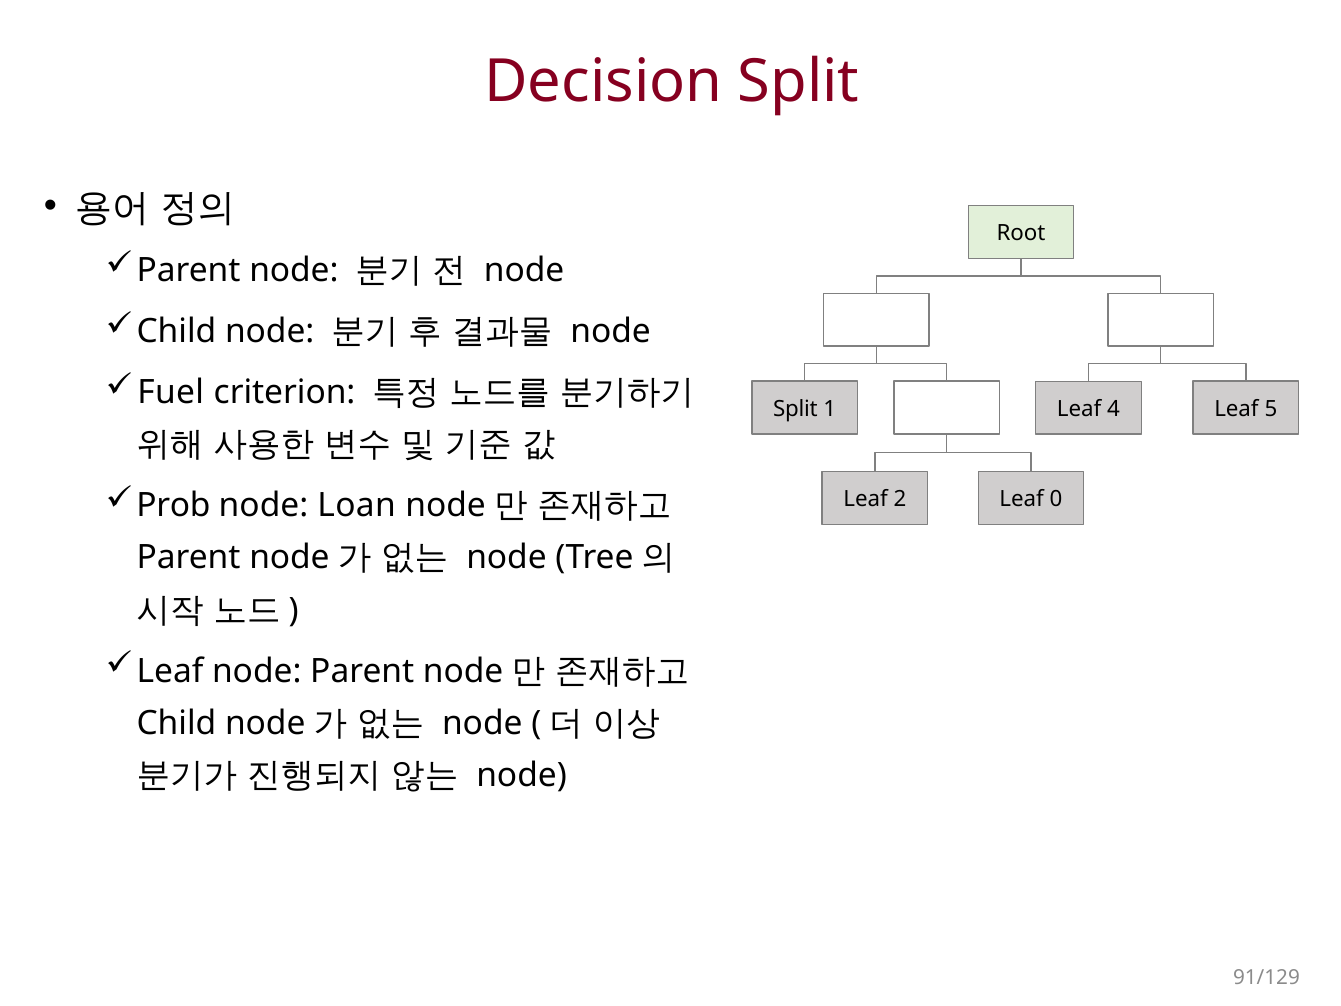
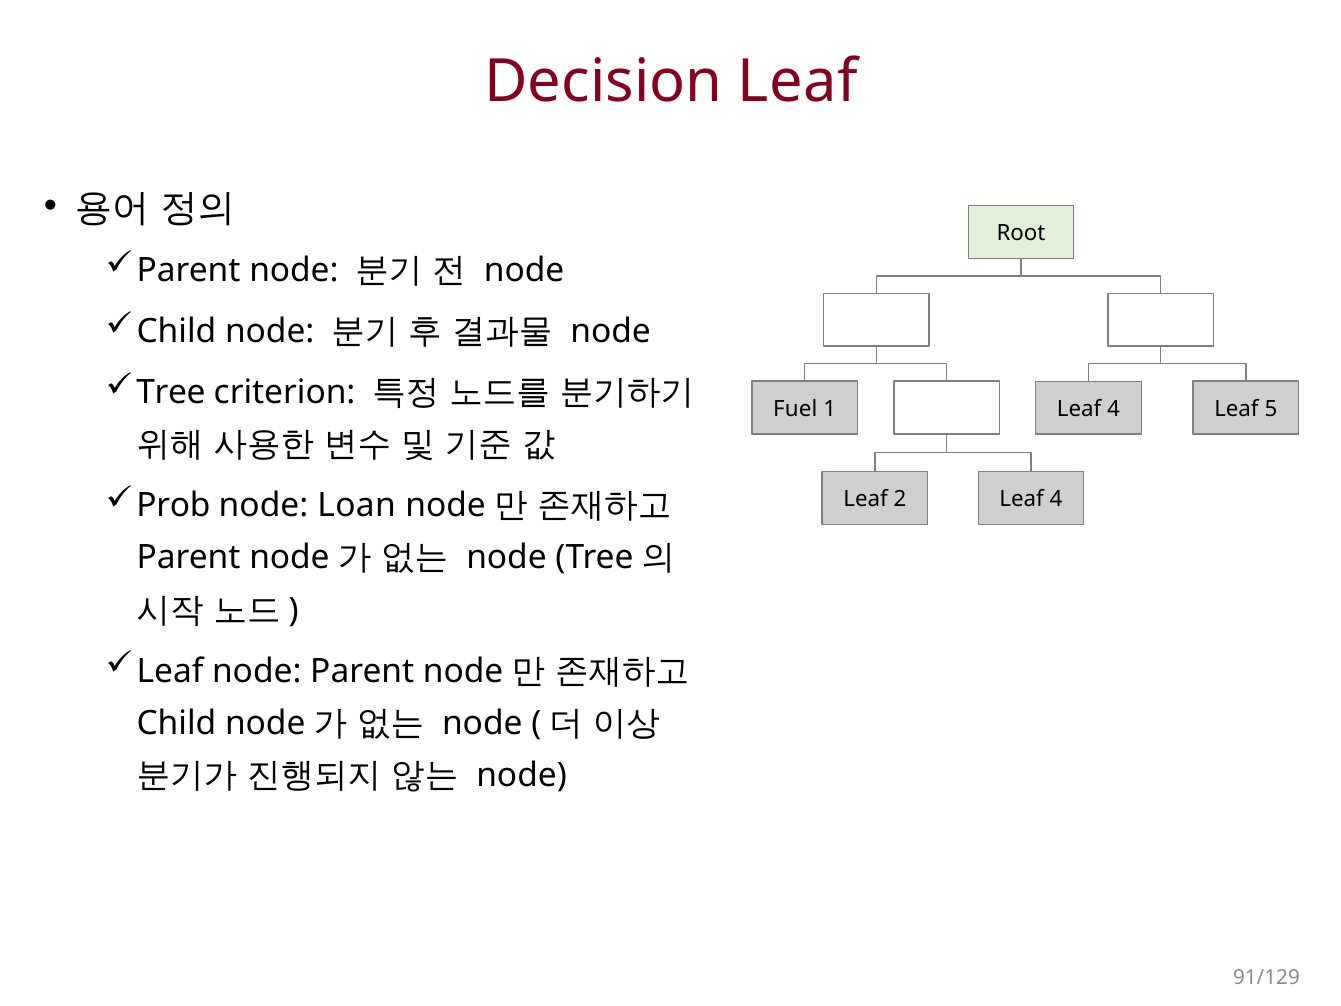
Decision Split: Split -> Leaf (798, 82)
Fuel: Fuel -> Tree (171, 392)
Split: Split -> Fuel (795, 409)
2 Leaf 0: 0 -> 4 (1056, 499)
